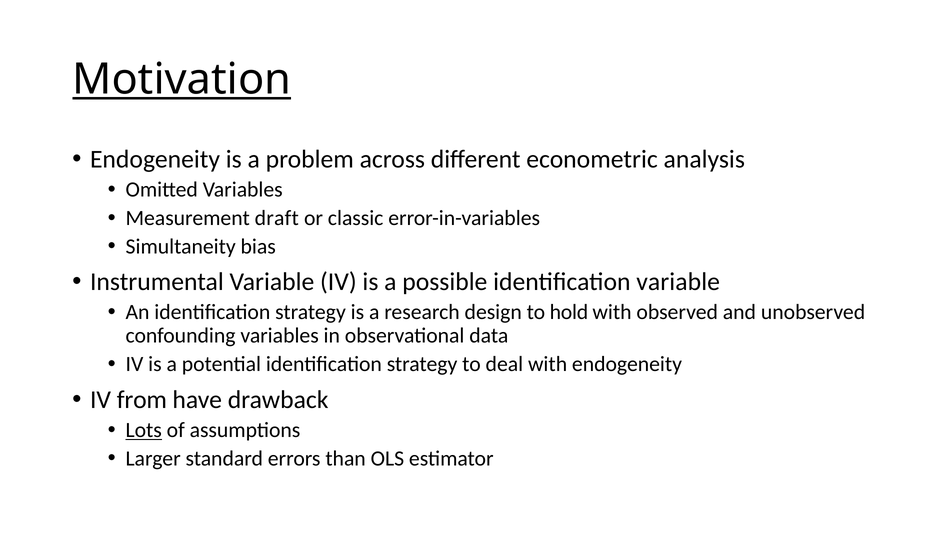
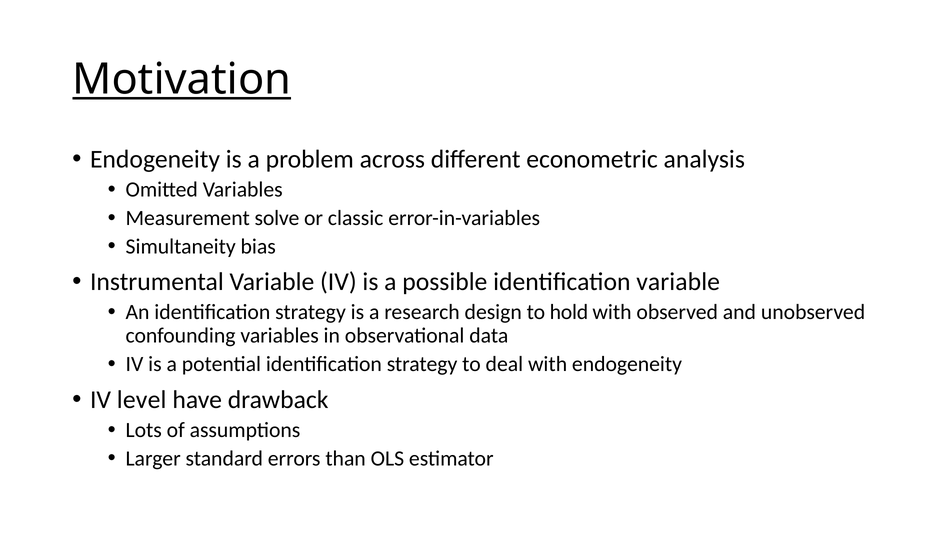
draft: draft -> solve (277, 218)
from: from -> level (142, 400)
Lots underline: present -> none (144, 430)
